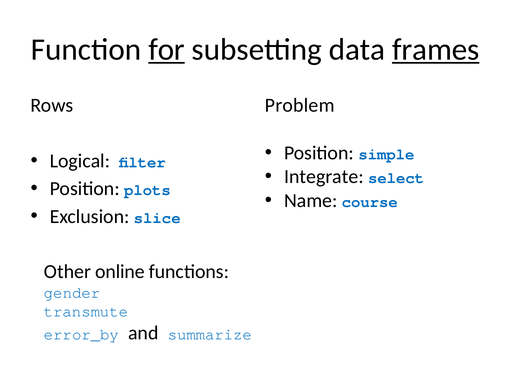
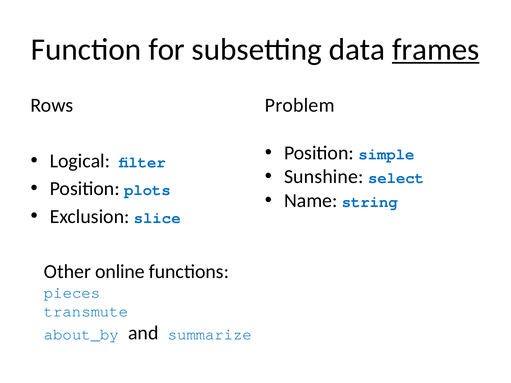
for underline: present -> none (167, 49)
Integrate: Integrate -> Sunshine (324, 177)
course: course -> string (370, 202)
gender: gender -> pieces (72, 293)
error_by: error_by -> about_by (81, 335)
